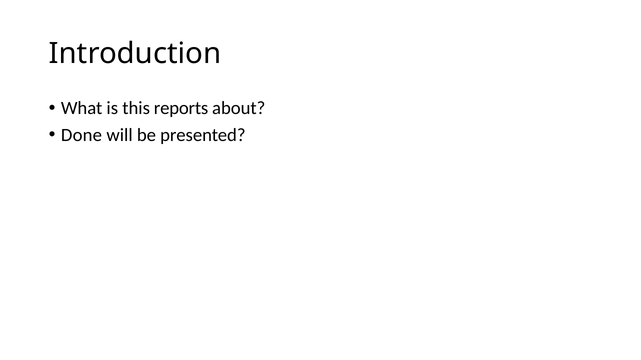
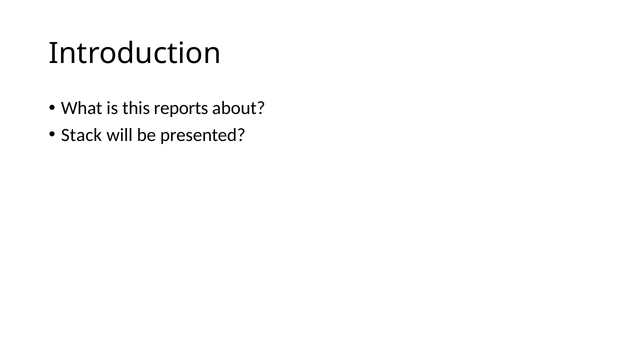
Done: Done -> Stack (82, 135)
